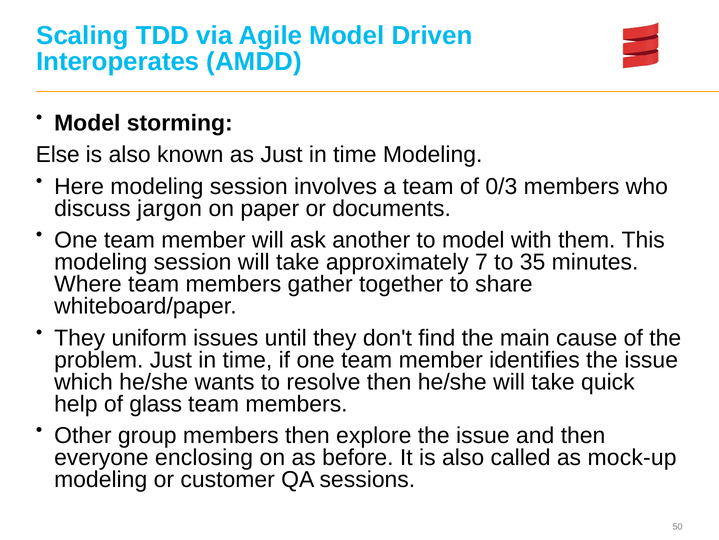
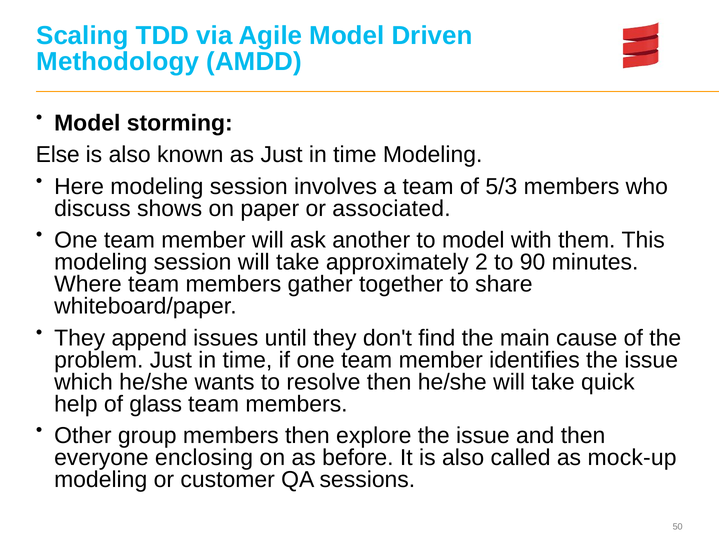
Interoperates: Interoperates -> Methodology (118, 61)
0/3: 0/3 -> 5/3 (501, 186)
jargon: jargon -> shows (170, 208)
documents: documents -> associated (391, 208)
7: 7 -> 2 (482, 262)
35: 35 -> 90 (533, 262)
uniform: uniform -> append (149, 337)
